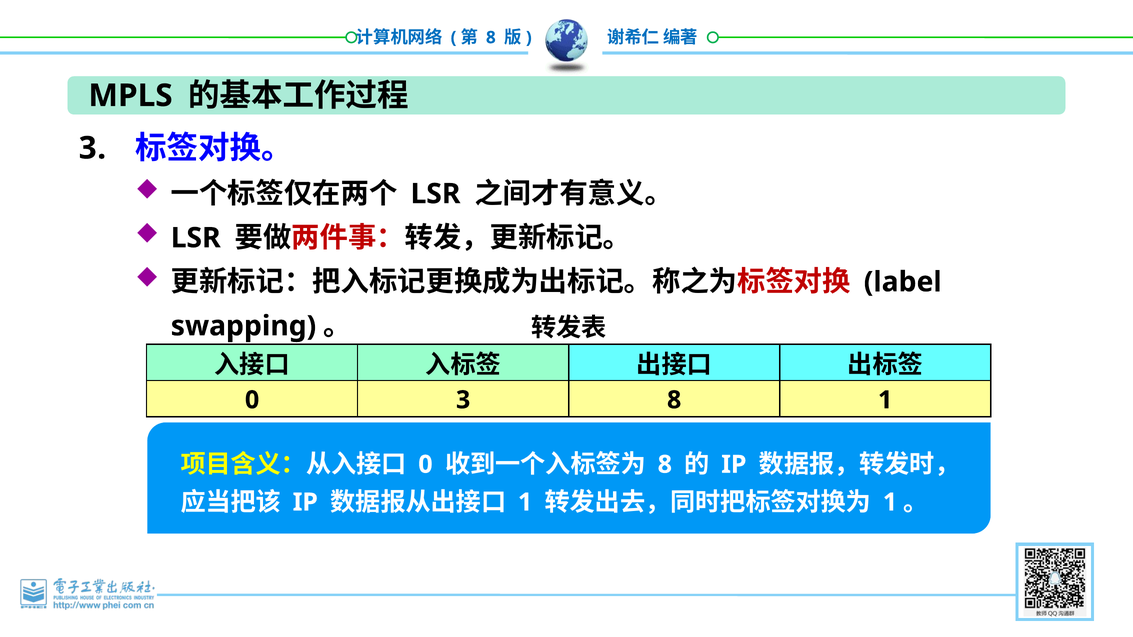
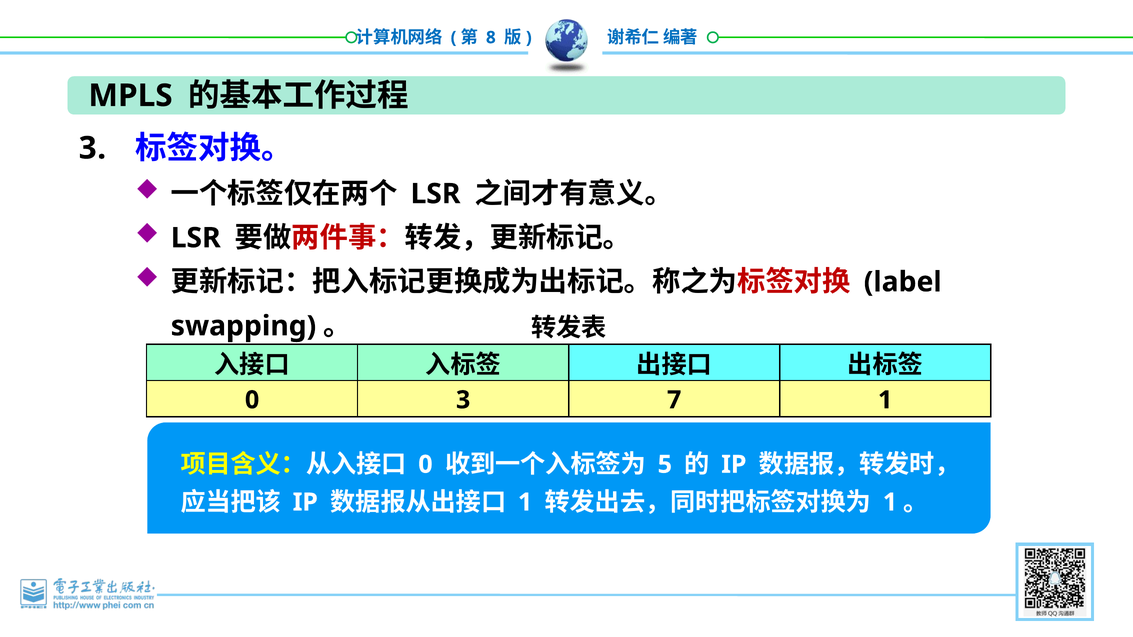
3 8: 8 -> 7 (674, 400)
8: 8 -> 5 (665, 465)
